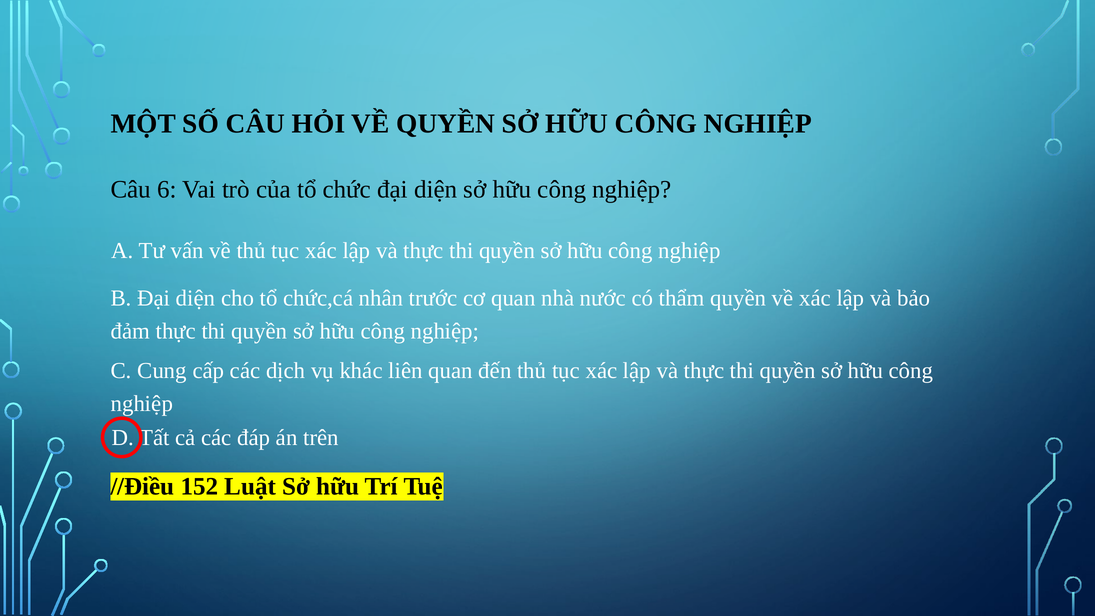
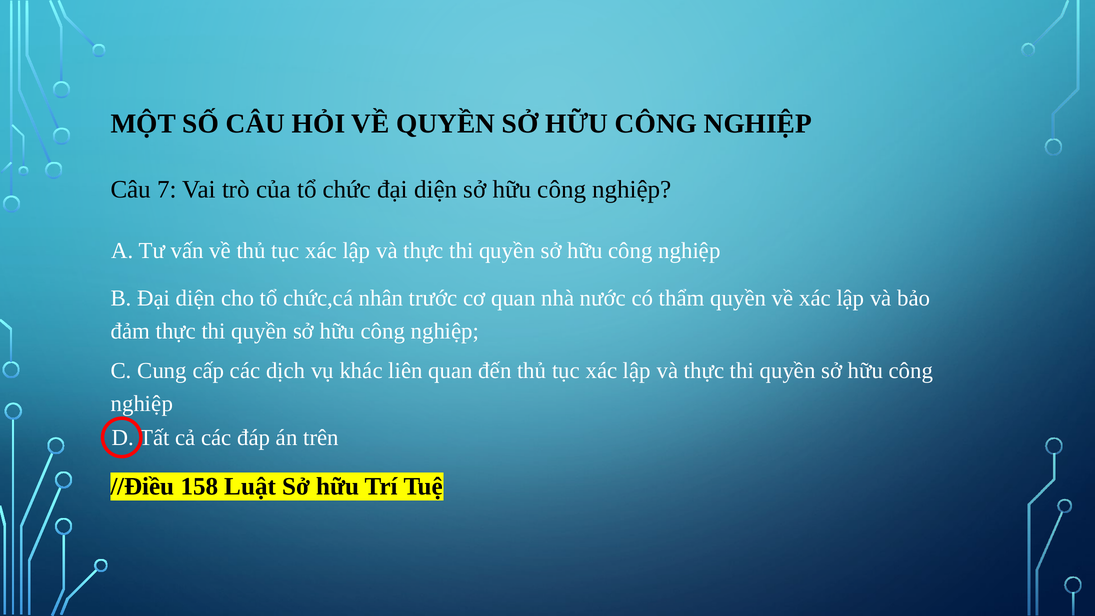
6: 6 -> 7 (167, 189)
152: 152 -> 158 (199, 486)
